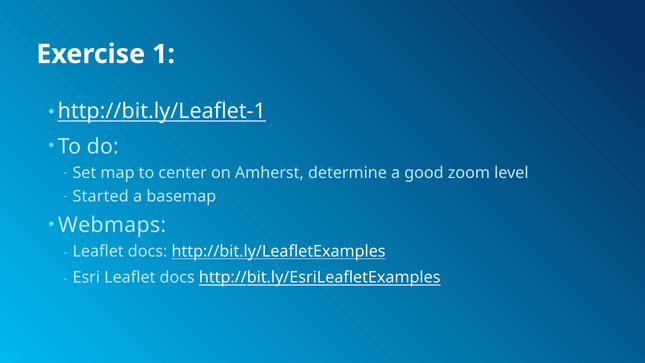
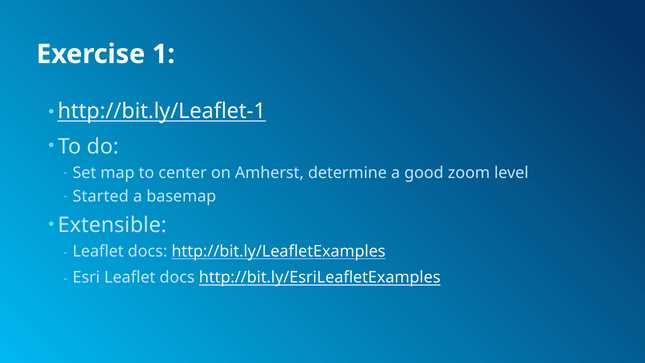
Webmaps: Webmaps -> Extensible (112, 225)
